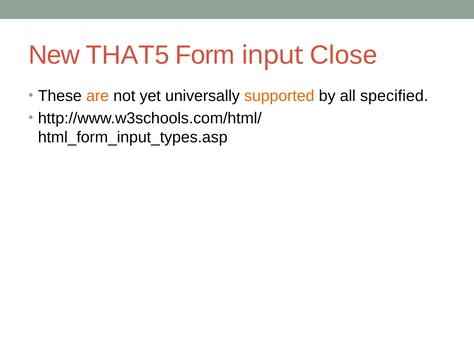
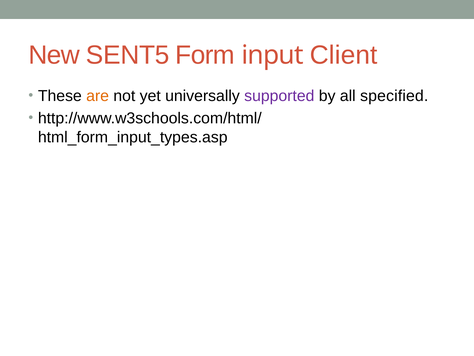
THAT5: THAT5 -> SENT5 (128, 55)
Close: Close -> Client (344, 55)
supported colour: orange -> purple (279, 96)
